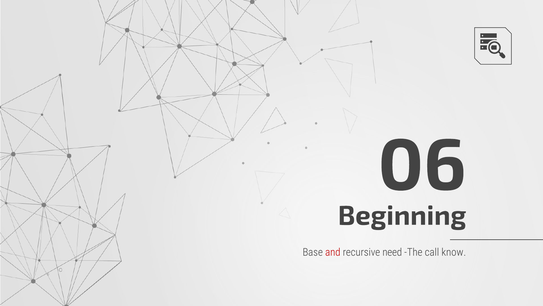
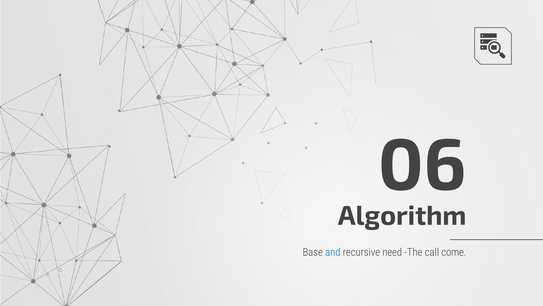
Beginning: Beginning -> Algorithm (402, 215)
and colour: red -> blue (333, 252)
know: know -> come (454, 252)
